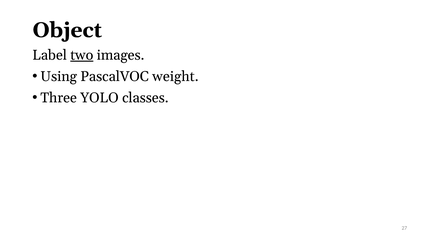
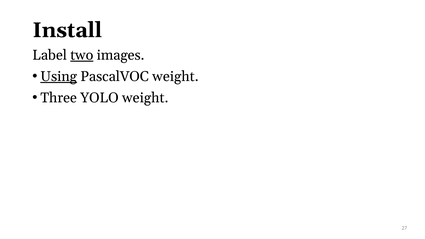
Object: Object -> Install (67, 30)
Using underline: none -> present (59, 77)
YOLO classes: classes -> weight (145, 98)
